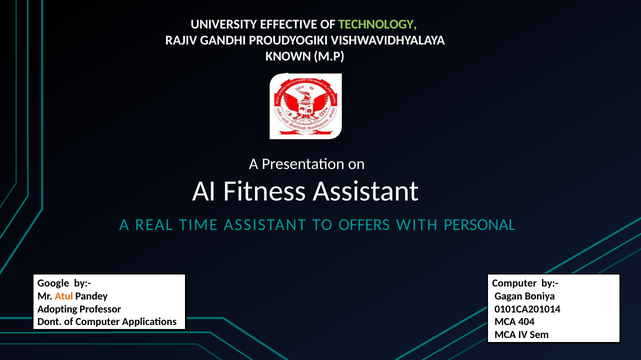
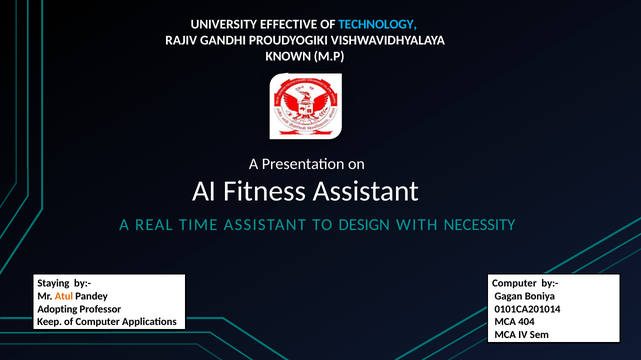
TECHNOLOGY colour: light green -> light blue (378, 24)
OFFERS: OFFERS -> DESIGN (364, 225)
PERSONAL: PERSONAL -> NECESSITY (480, 225)
Google: Google -> Staying (53, 284)
Dont: Dont -> Keep (50, 322)
